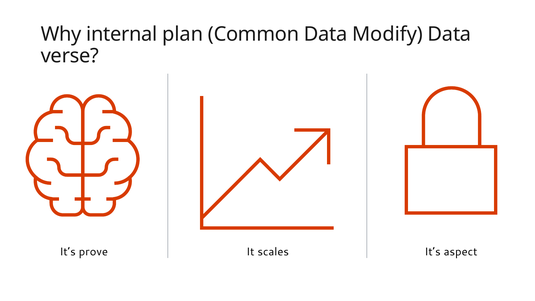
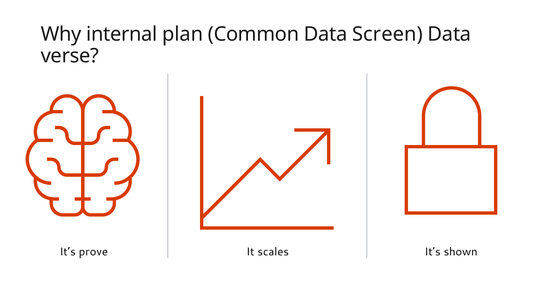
Modify: Modify -> Screen (387, 34)
aspect: aspect -> shown (461, 252)
